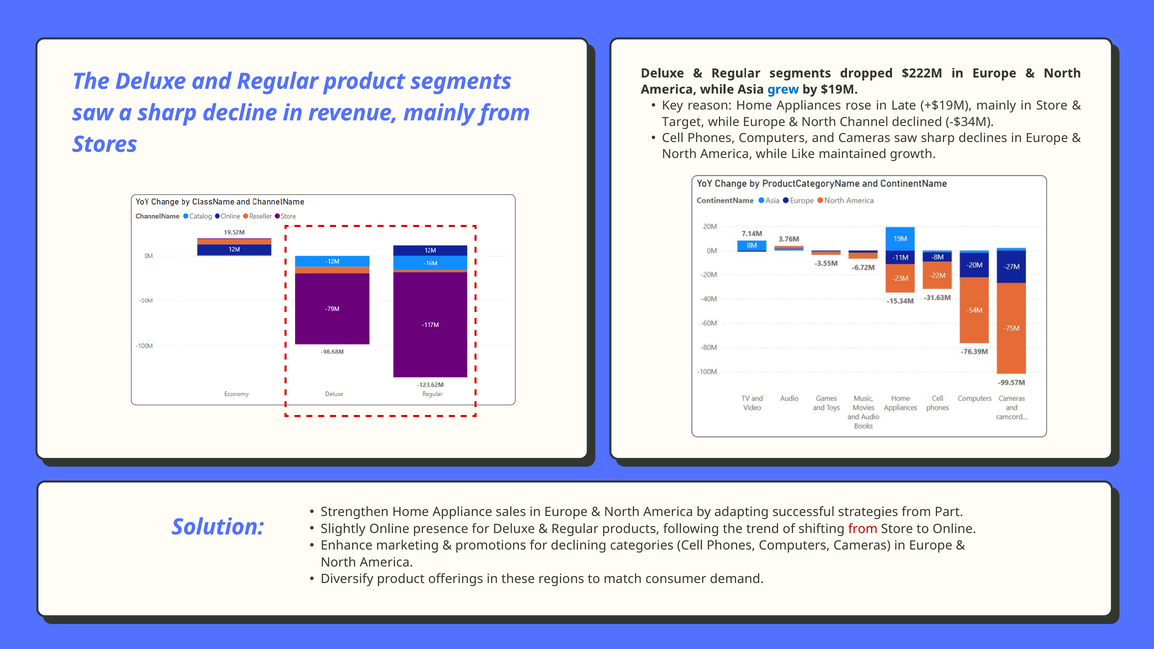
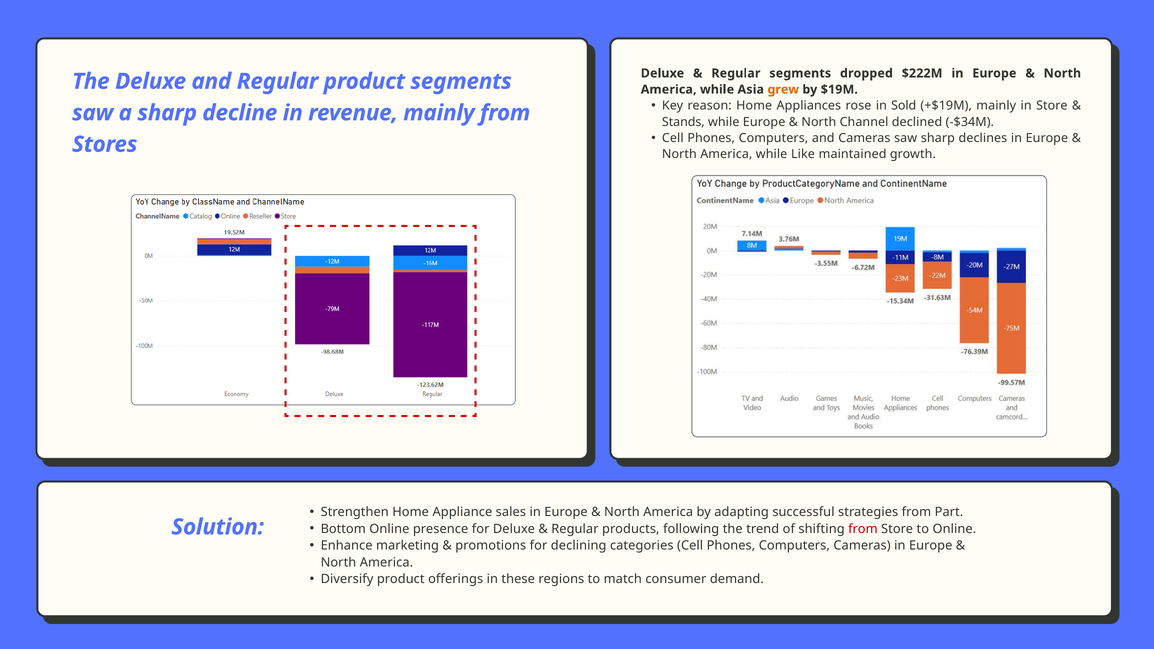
grew colour: blue -> orange (783, 90)
Late: Late -> Sold (904, 106)
Target: Target -> Stands (683, 122)
Slightly: Slightly -> Bottom (343, 529)
